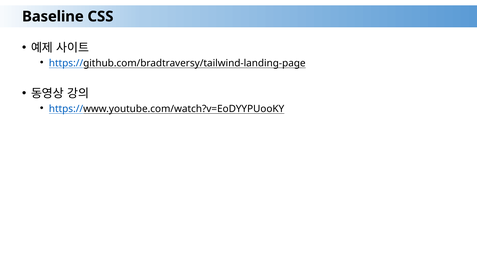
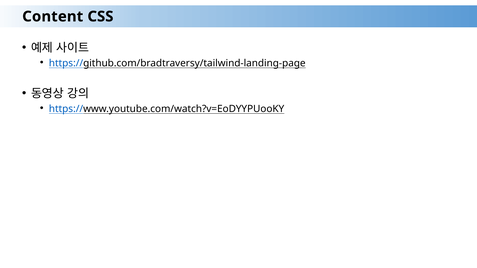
Baseline: Baseline -> Content (53, 17)
